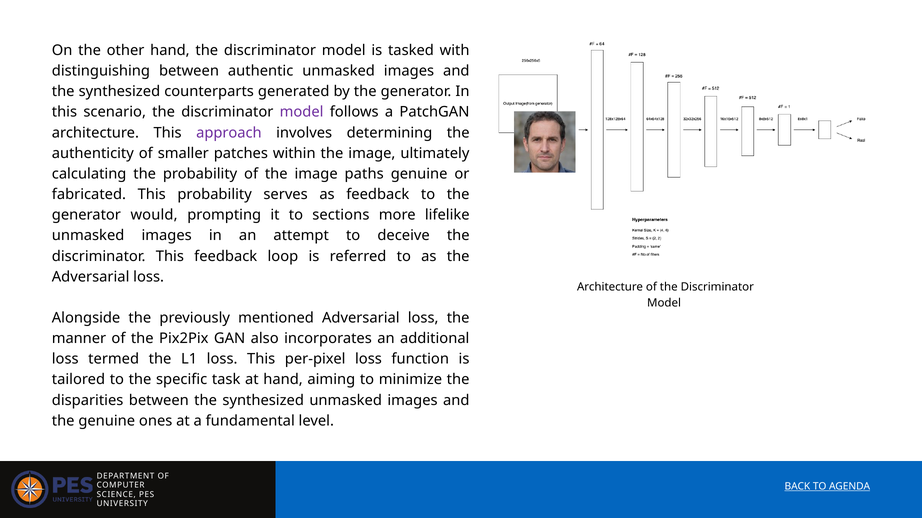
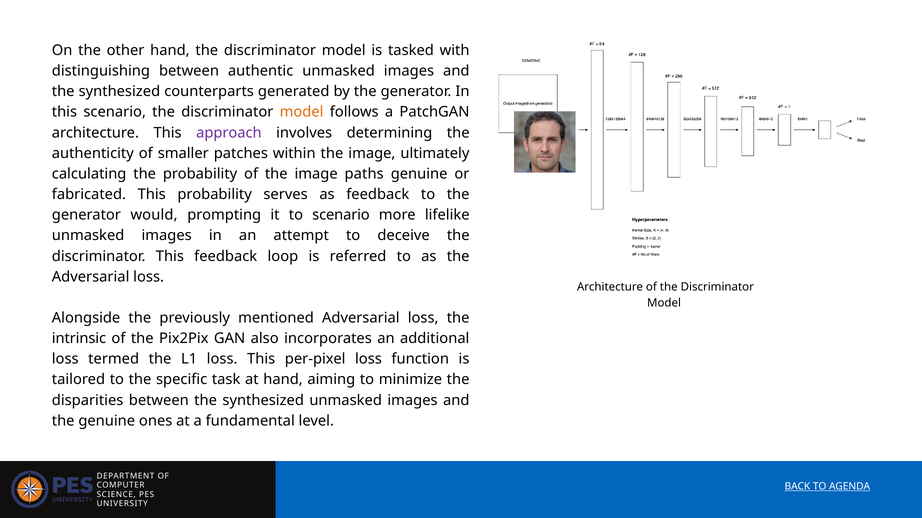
model colour: purple -> orange (302, 112)
to sections: sections -> scenario (341, 215)
manner: manner -> intrinsic (79, 339)
